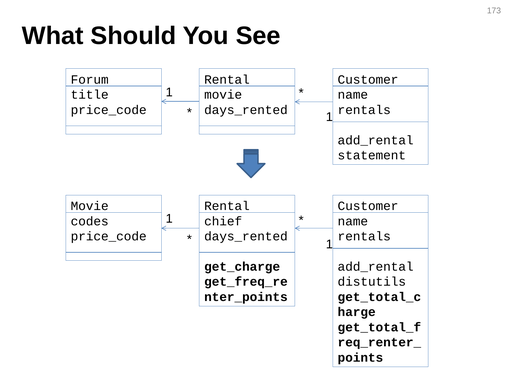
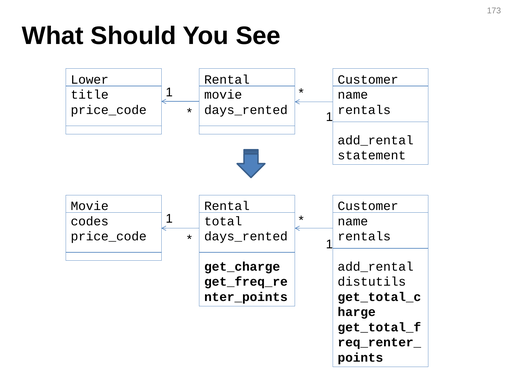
Forum: Forum -> Lower (90, 80)
chief: chief -> total (223, 221)
